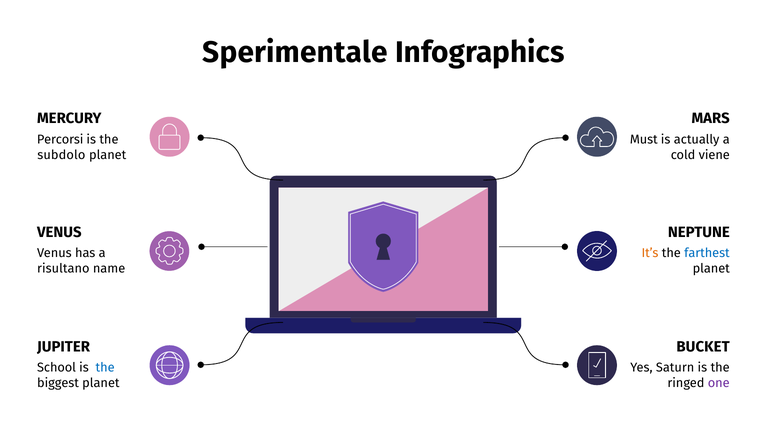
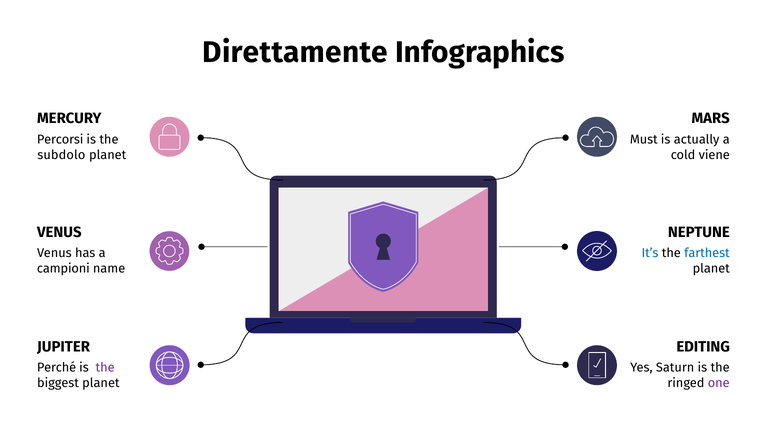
Sperimentale: Sperimentale -> Direttamente (295, 52)
It’s colour: orange -> blue (650, 253)
risultano: risultano -> campioni (63, 268)
BUCKET: BUCKET -> EDITING (703, 346)
School: School -> Perché (57, 367)
the colour: blue -> purple (105, 367)
